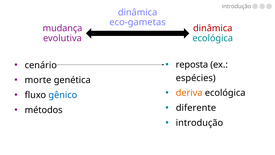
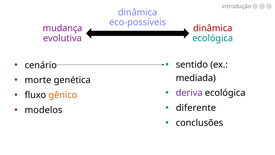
eco-gametas: eco-gametas -> eco-possíveis (138, 22)
reposta: reposta -> sentido (192, 65)
espécies: espécies -> mediada (196, 78)
deriva colour: orange -> purple (189, 93)
gênico colour: blue -> orange (63, 95)
métodos: métodos -> modelos (44, 110)
introdução: introdução -> conclusões (199, 123)
